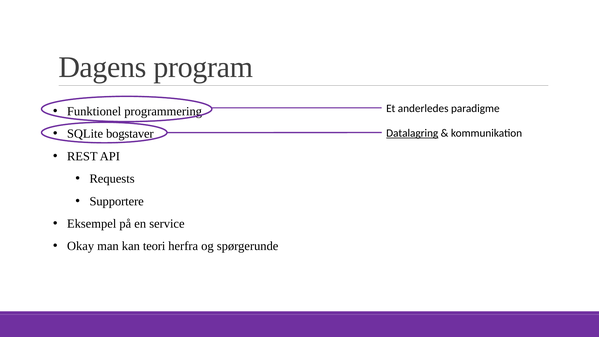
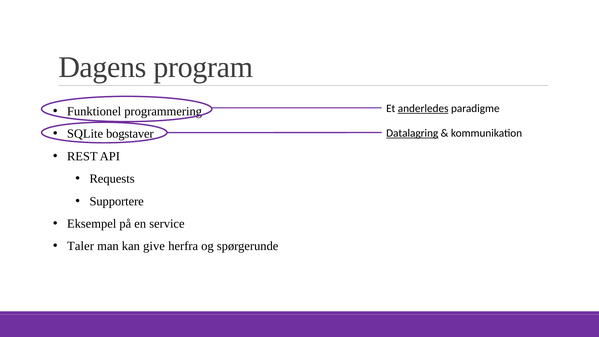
anderledes underline: none -> present (423, 108)
Okay: Okay -> Taler (81, 246)
teori: teori -> give (154, 246)
